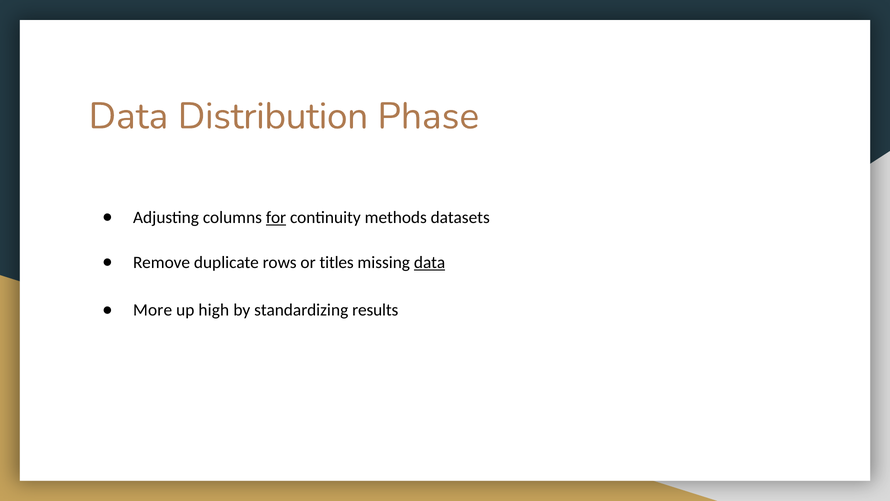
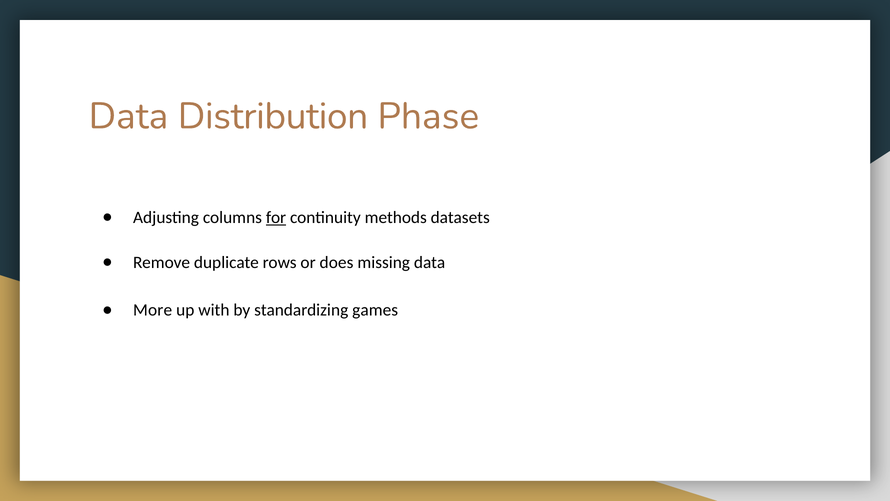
titles: titles -> does (337, 262)
data underline: present -> none (430, 262)
high: high -> with (214, 310)
results: results -> games (375, 310)
